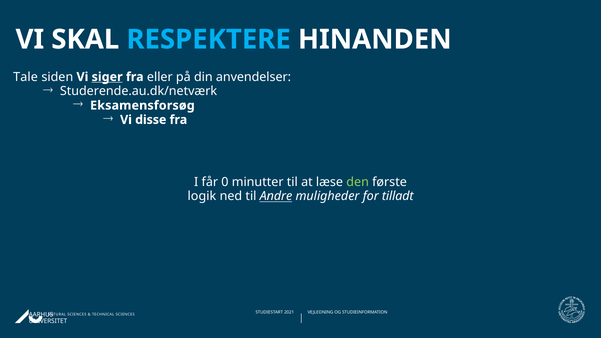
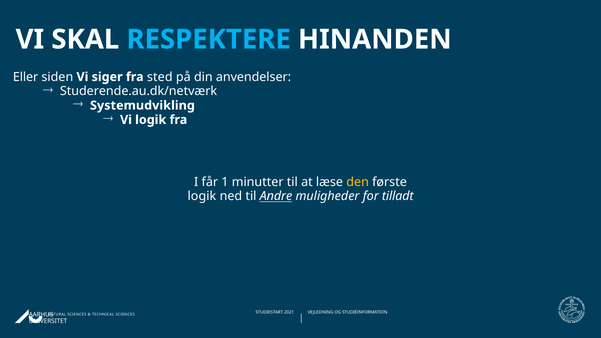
Tale: Tale -> Eller (26, 77)
siger underline: present -> none (107, 77)
eller: eller -> sted (160, 77)
Eksamensforsøg: Eksamensforsøg -> Systemudvikling (142, 106)
Vi disse: disse -> logik (151, 120)
0: 0 -> 1 (225, 182)
den colour: light green -> yellow (358, 182)
